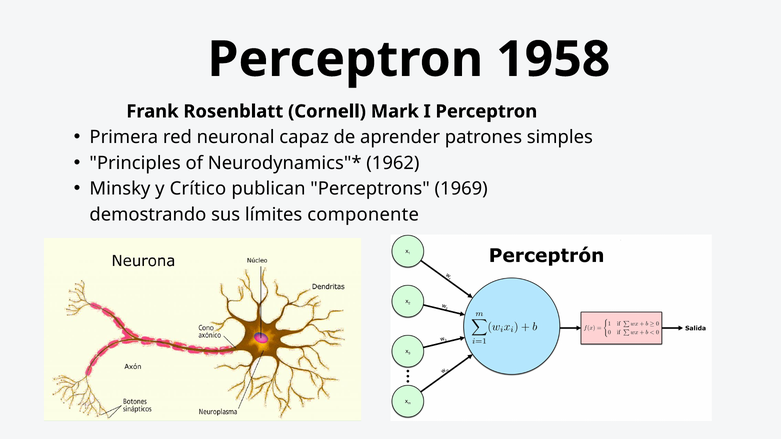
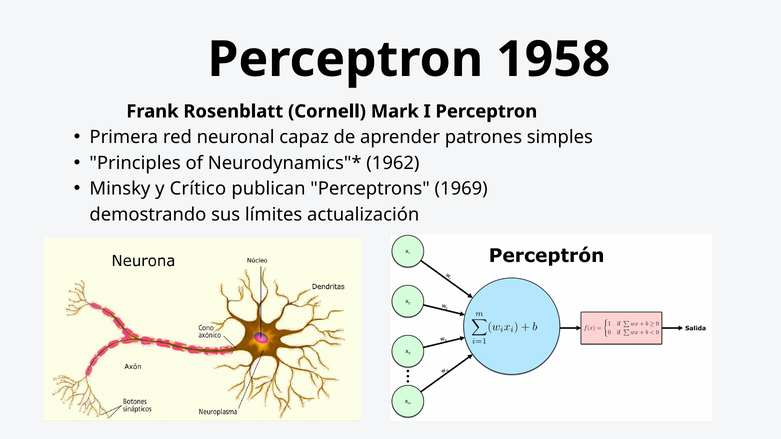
componente: componente -> actualización (363, 215)
